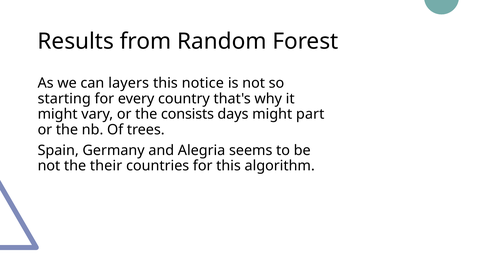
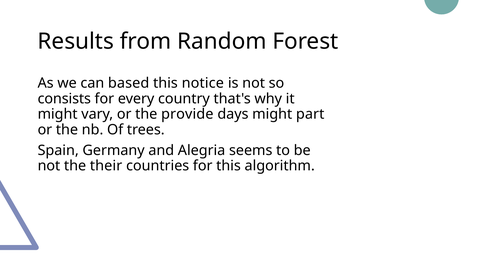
layers: layers -> based (129, 83)
starting: starting -> consists (64, 99)
consists: consists -> provide (187, 114)
